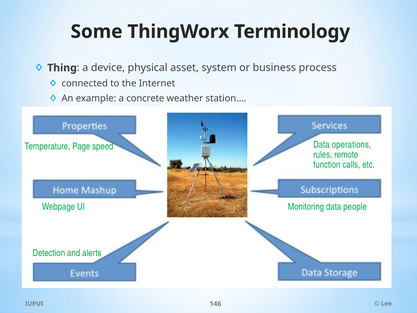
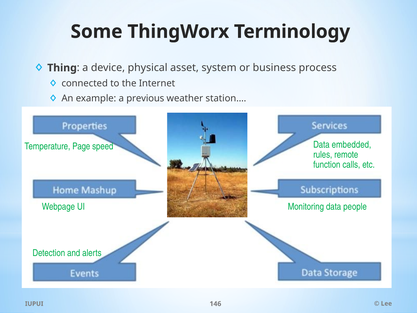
concrete: concrete -> previous (145, 98)
operations: operations -> embedded (351, 145)
